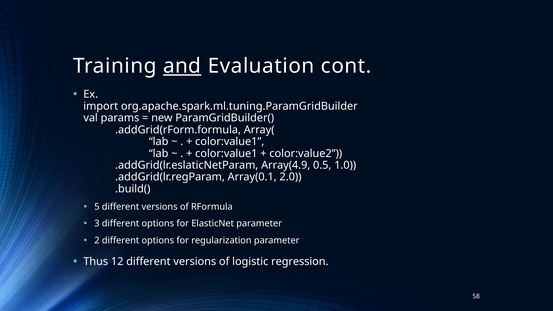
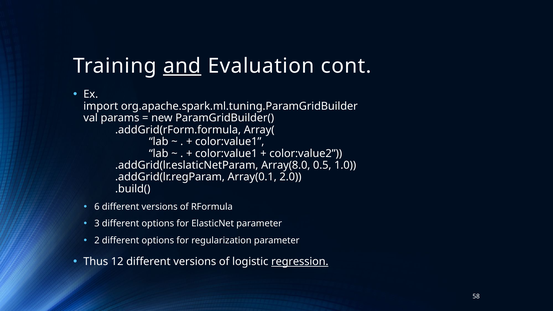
Array(4.9: Array(4.9 -> Array(8.0 (286, 165)
5: 5 -> 6 (97, 207)
regression underline: none -> present (300, 262)
